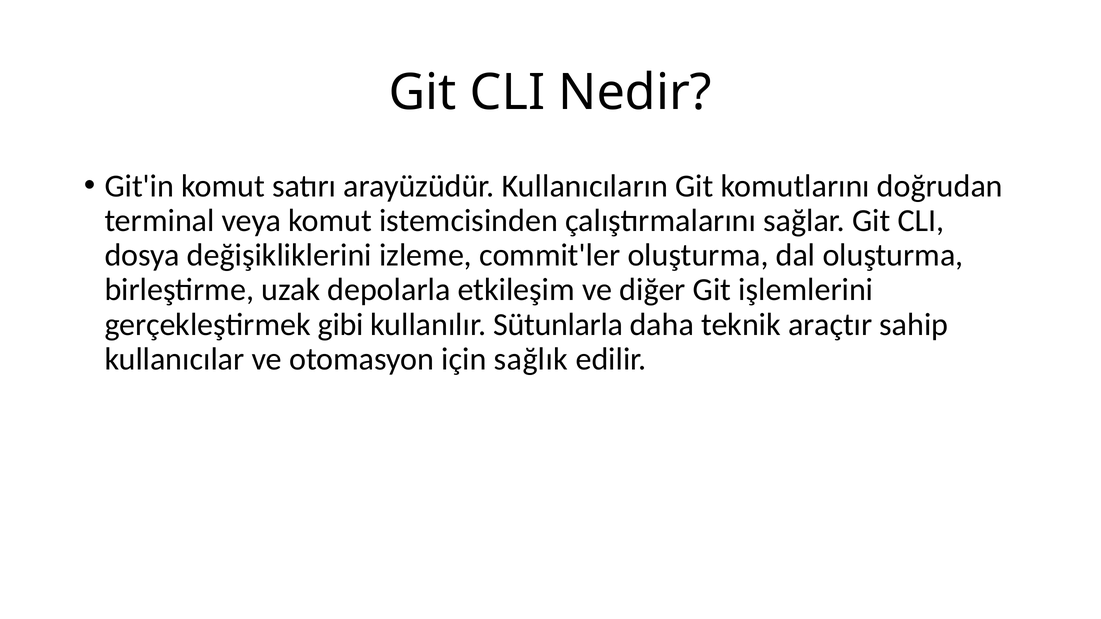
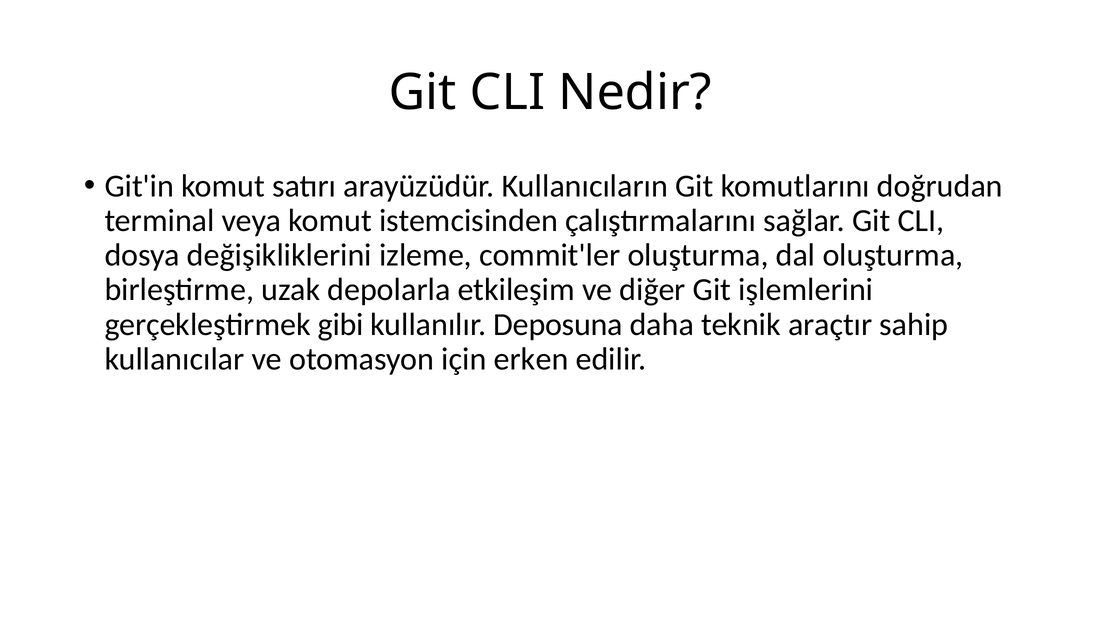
Sütunlarla: Sütunlarla -> Deposuna (558, 325)
sağlık: sağlık -> erken (531, 359)
